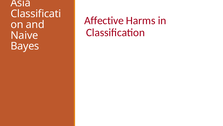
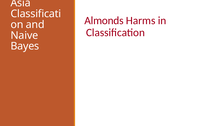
Affective: Affective -> Almonds (104, 20)
